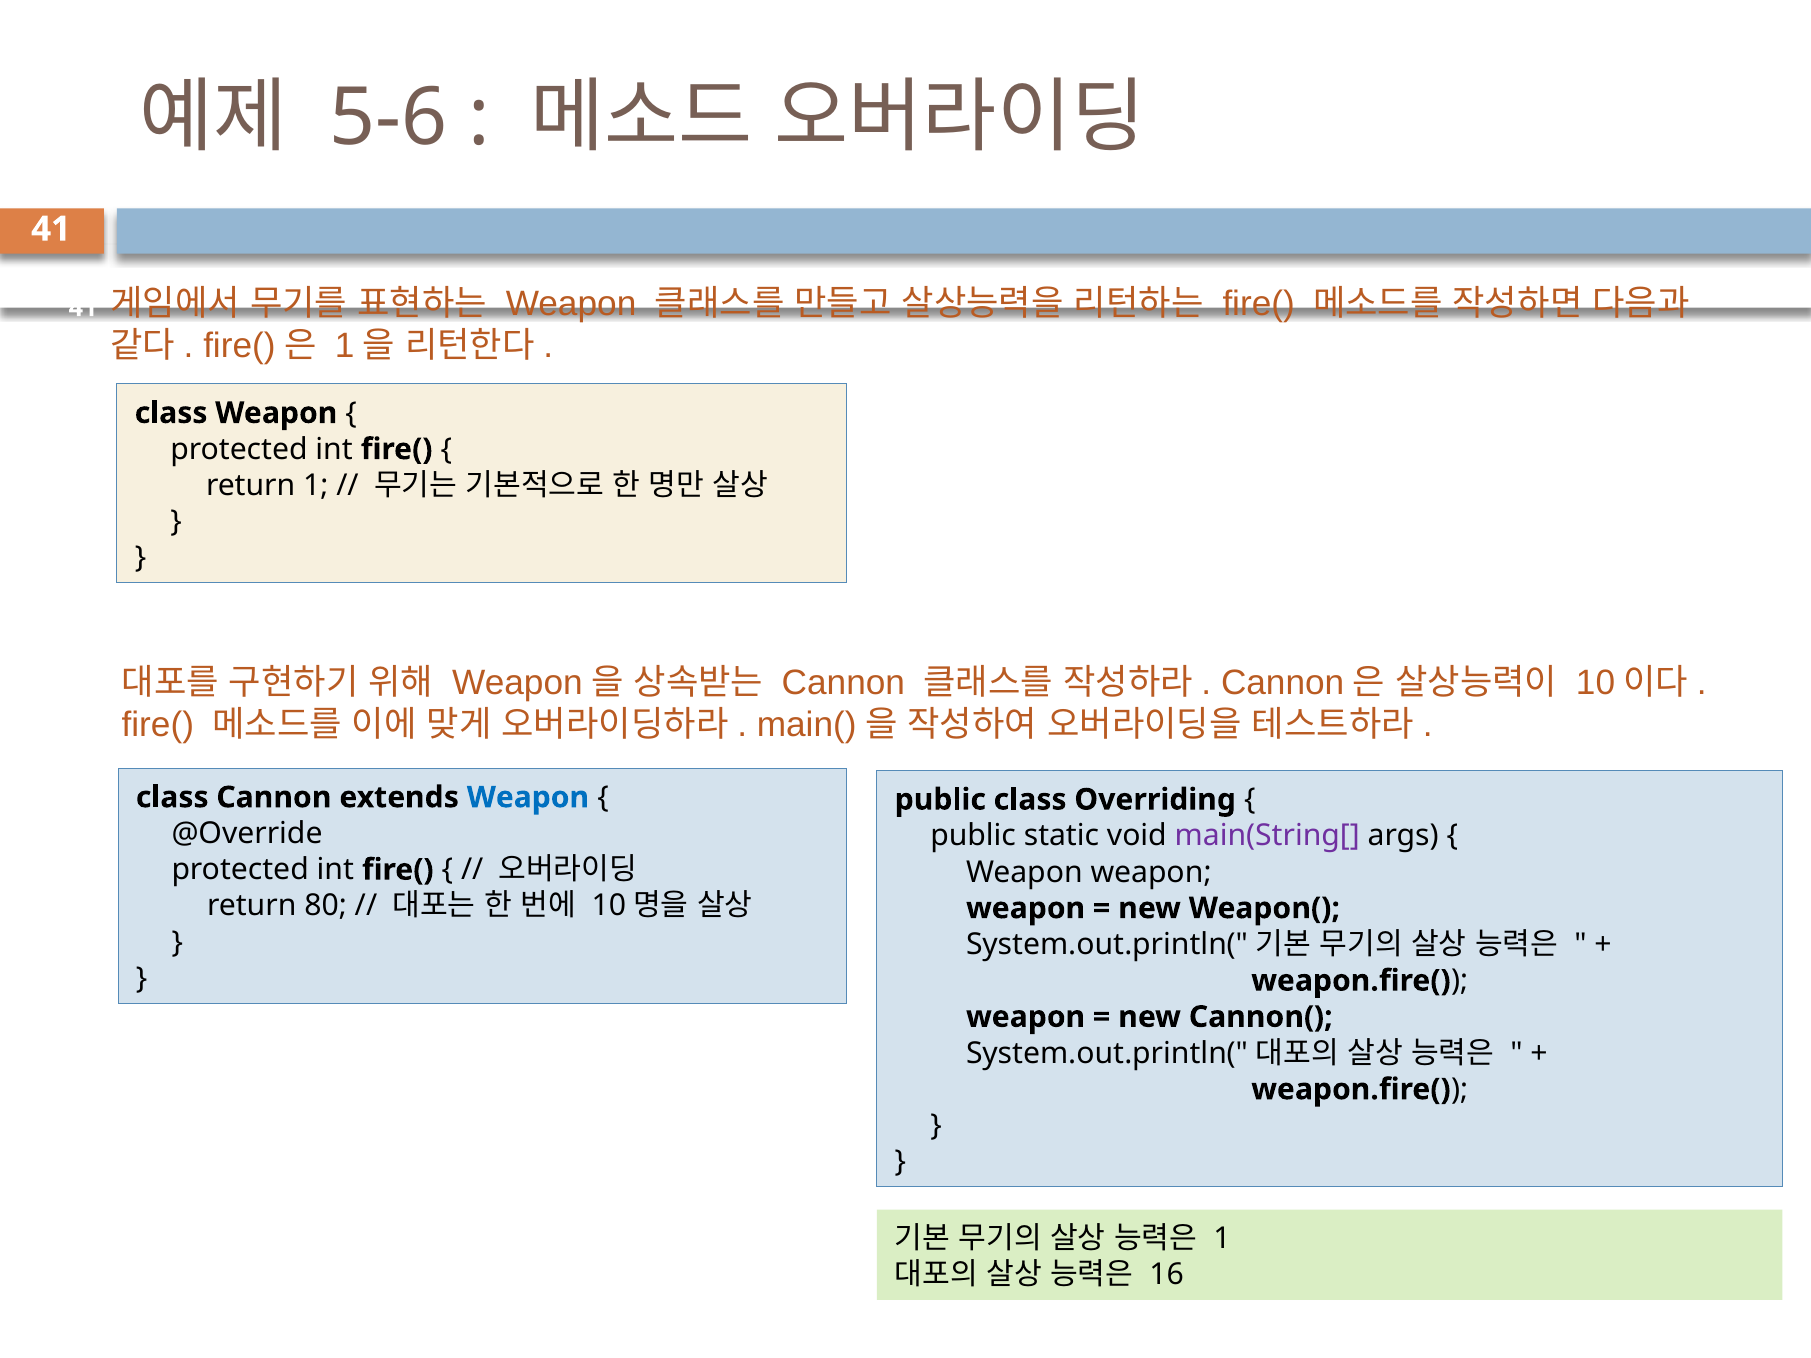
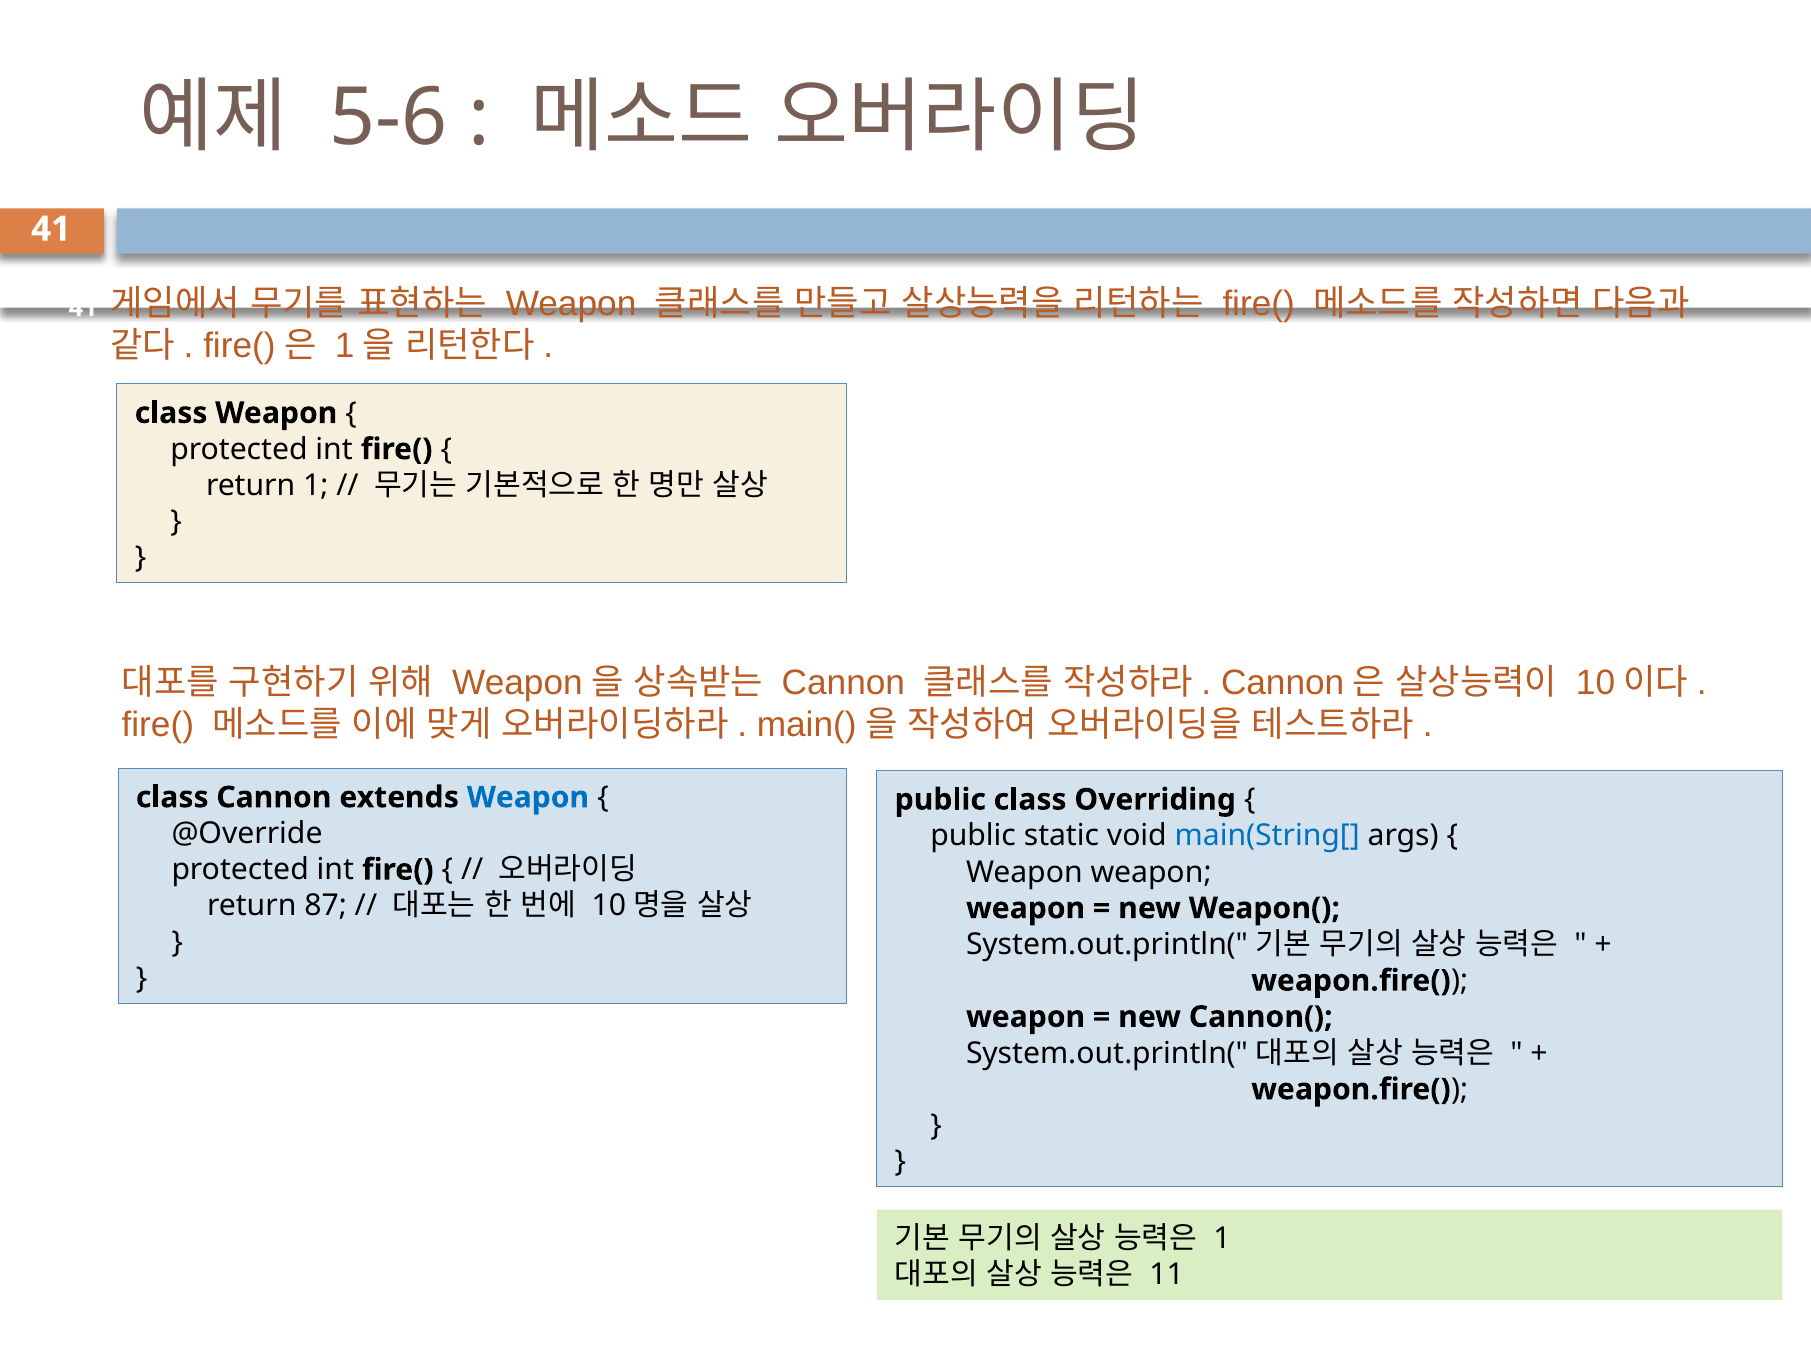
main(String[ colour: purple -> blue (1267, 836)
80: 80 -> 87 (326, 906)
16: 16 -> 11 (1167, 1275)
